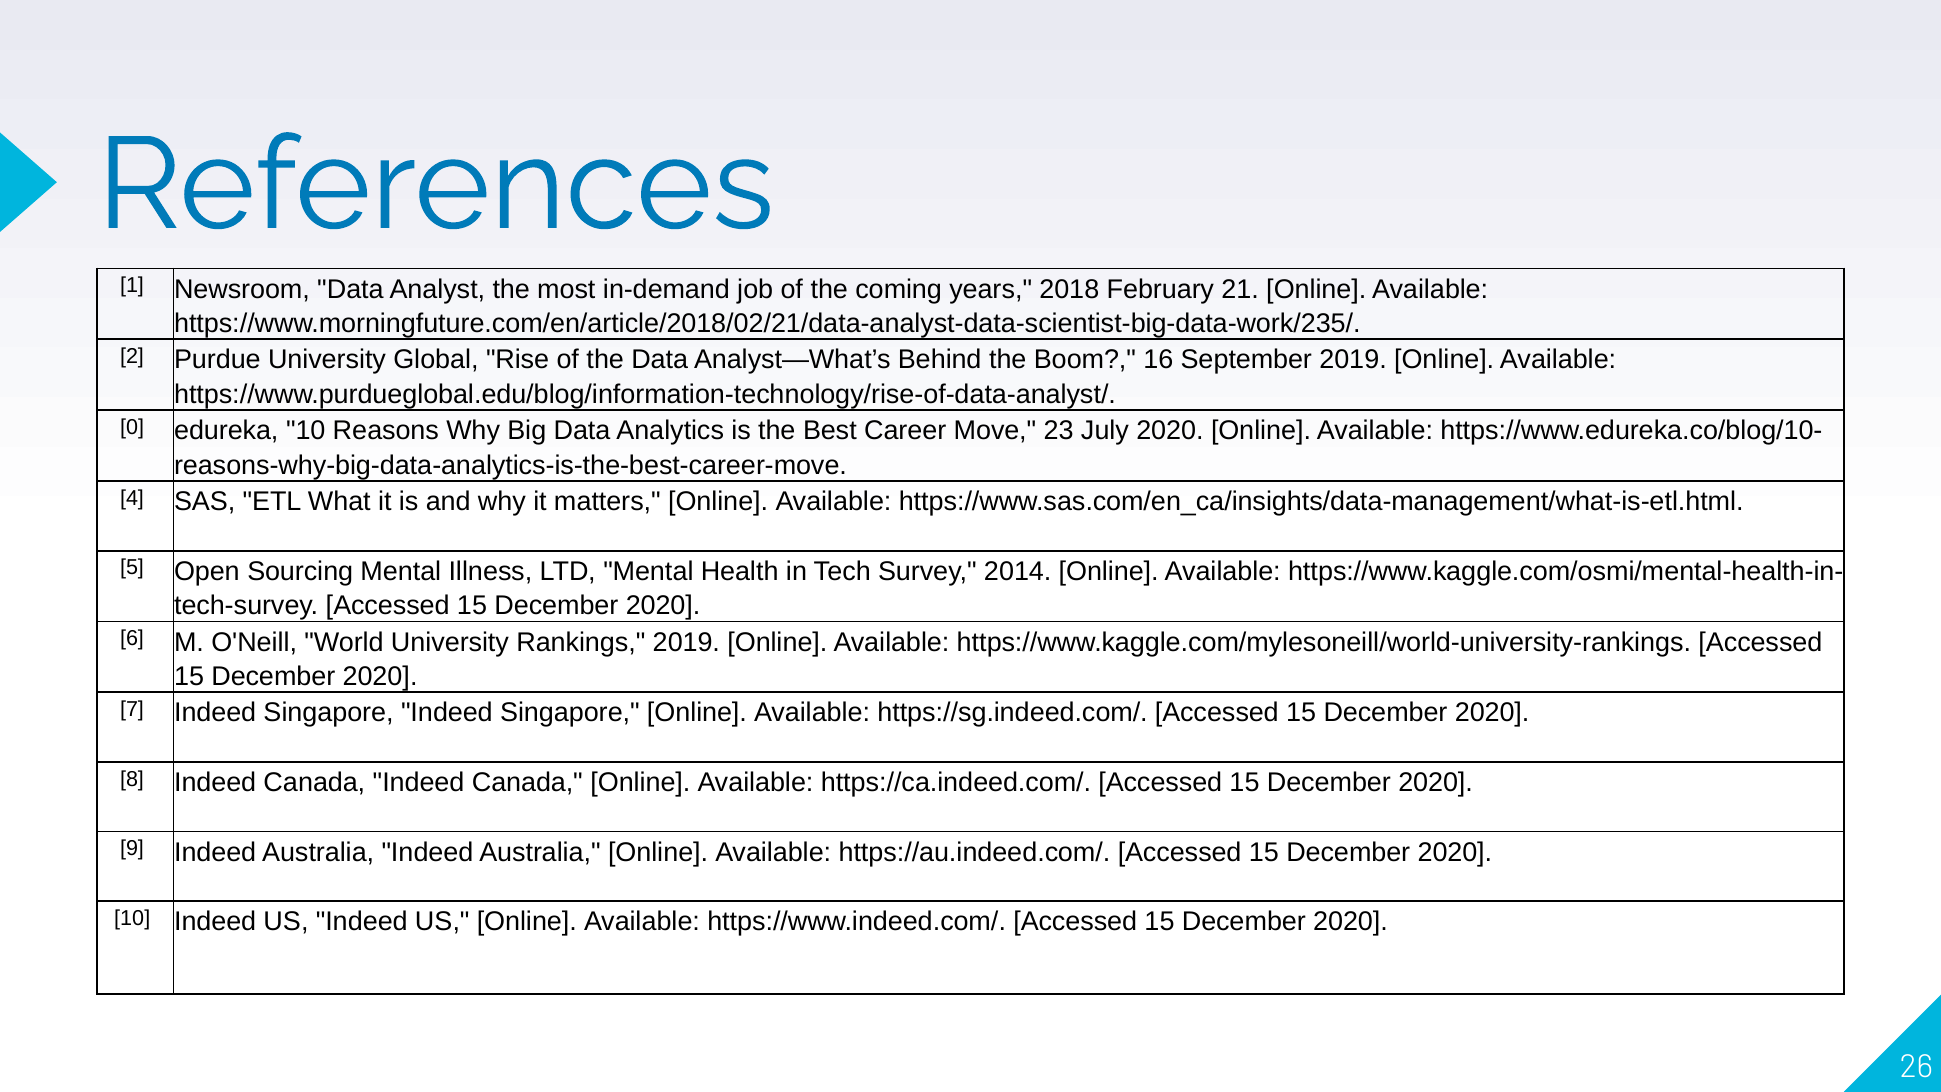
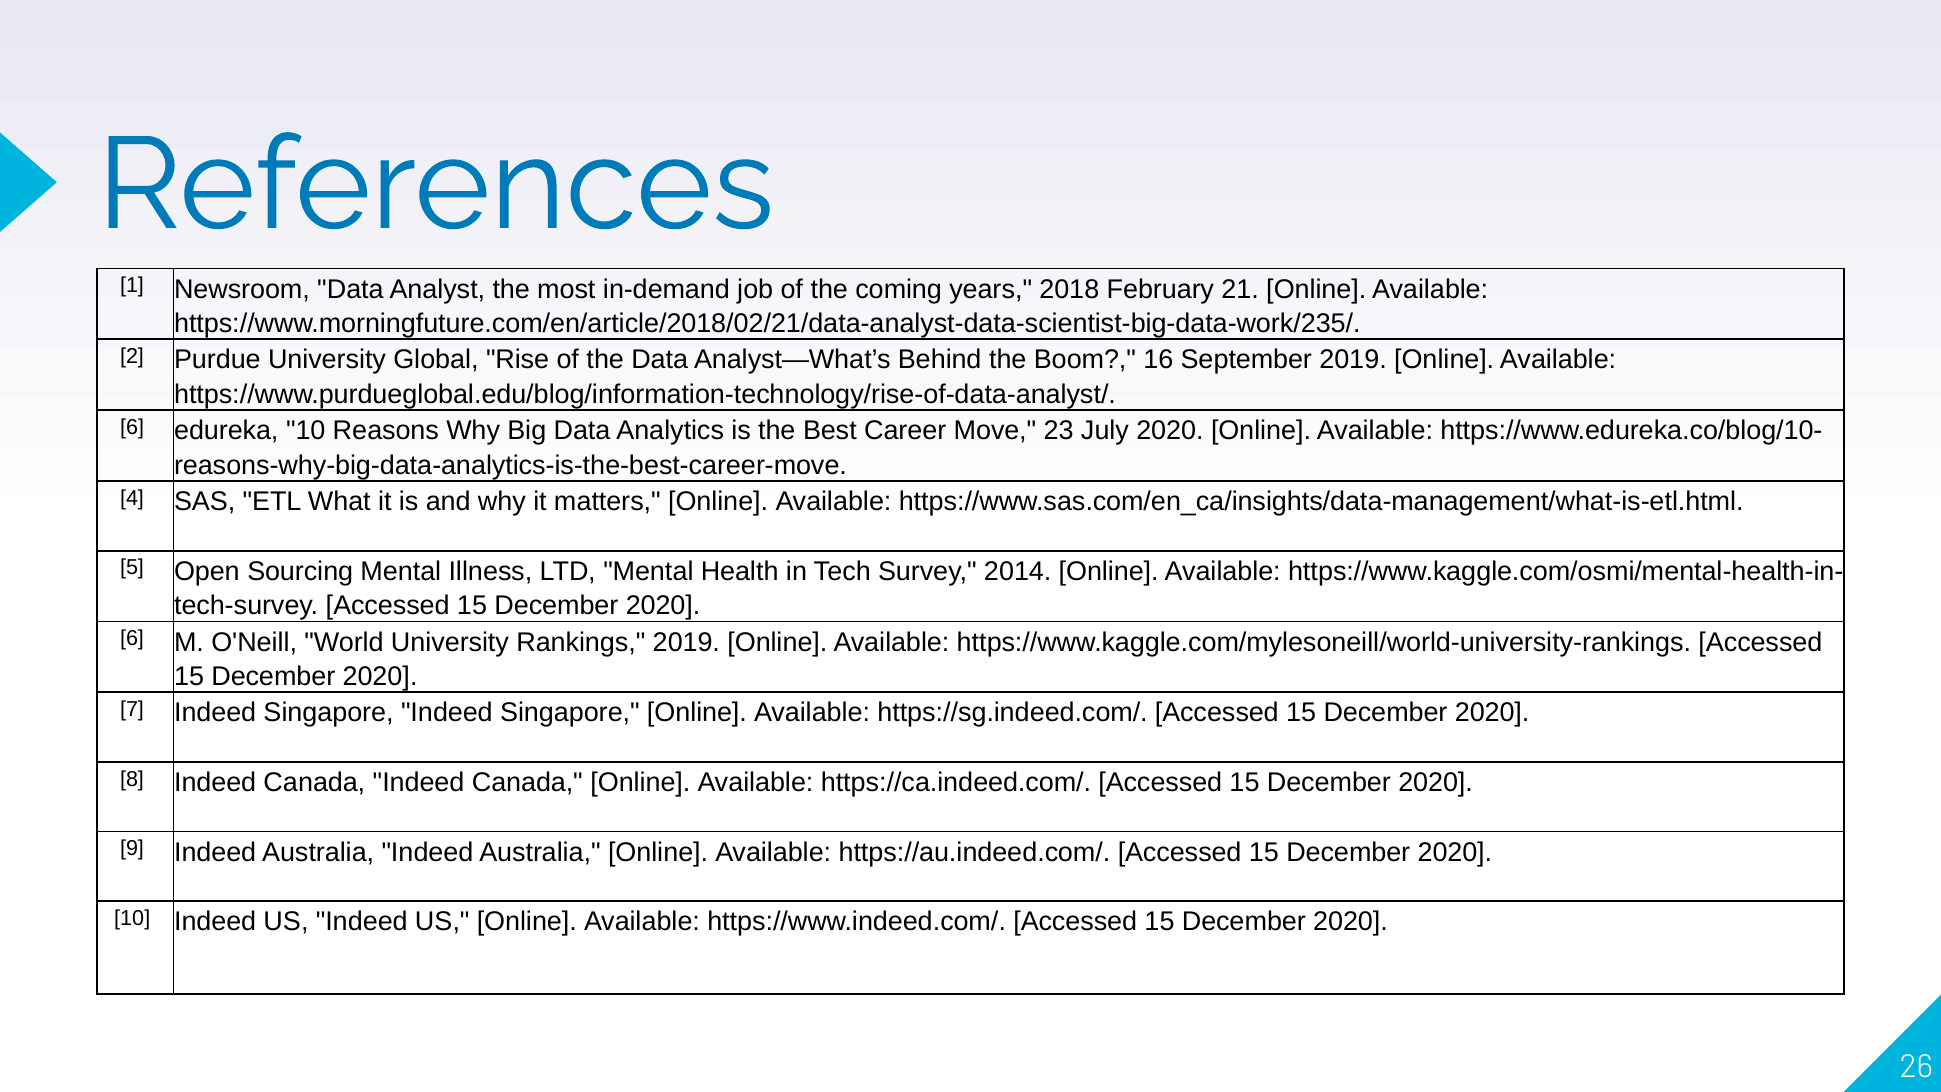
0: 0 -> 6 (132, 427)
